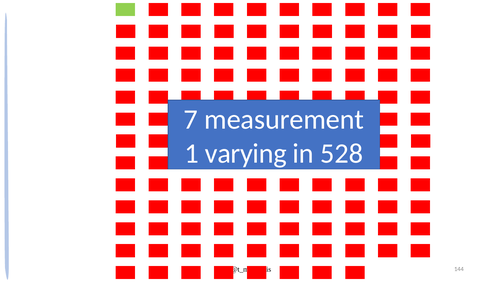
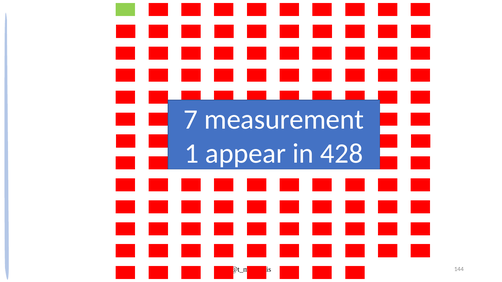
varying: varying -> appear (246, 154)
528: 528 -> 428 (342, 154)
